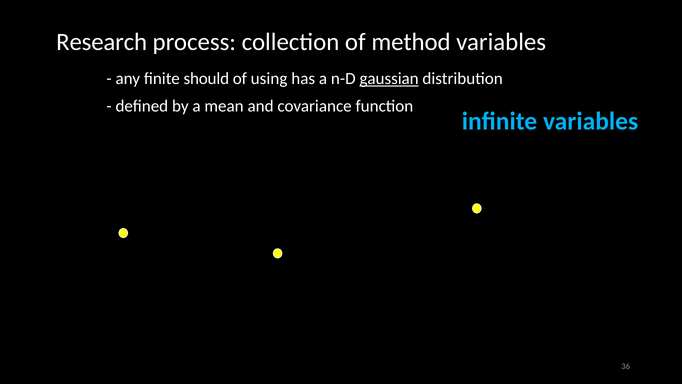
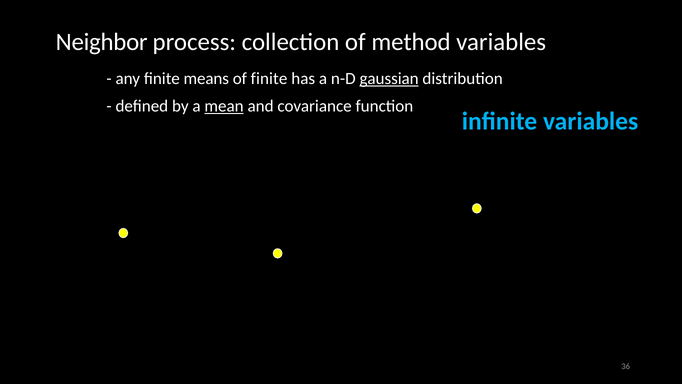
Research: Research -> Neighbor (102, 42)
should: should -> means (206, 79)
of using: using -> finite (269, 79)
mean underline: none -> present (224, 106)
